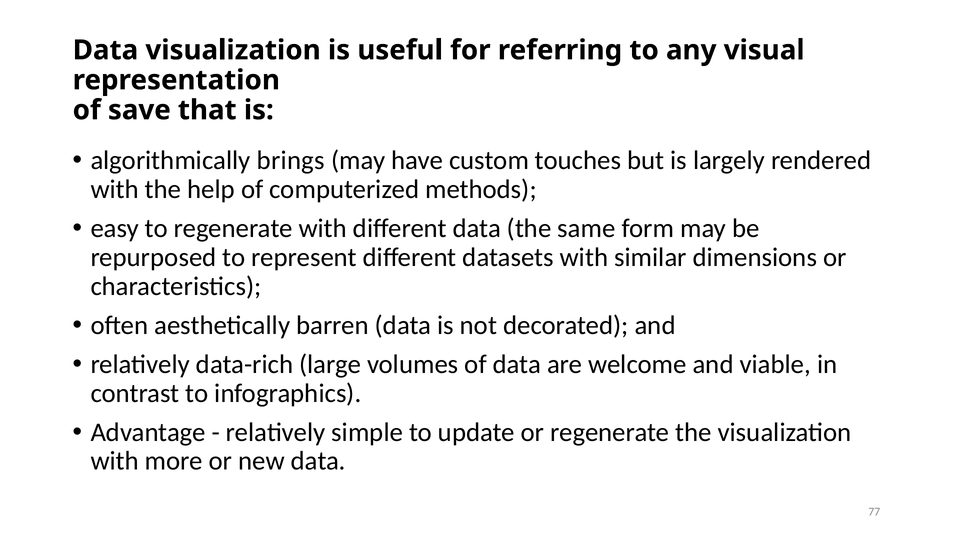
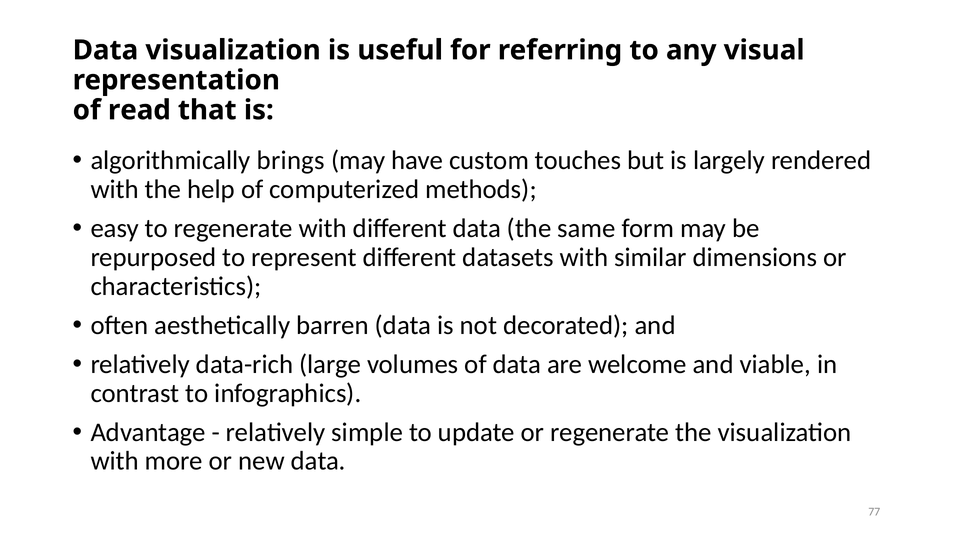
save: save -> read (139, 110)
